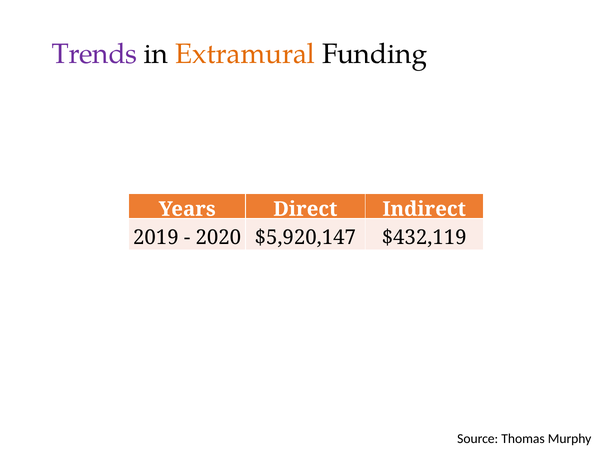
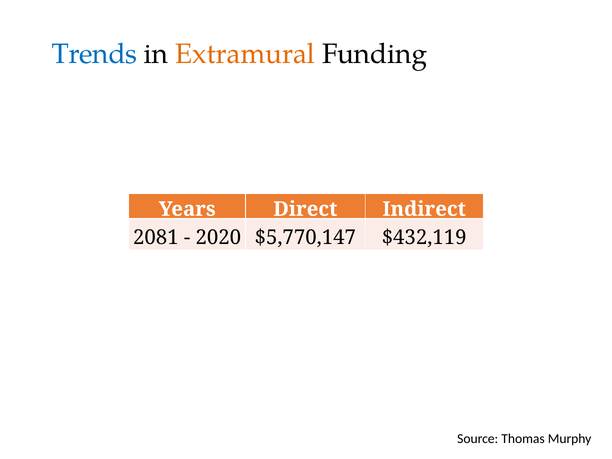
Trends colour: purple -> blue (94, 54)
2019: 2019 -> 2081 (156, 237)
$5,920,147: $5,920,147 -> $5,770,147 (305, 237)
